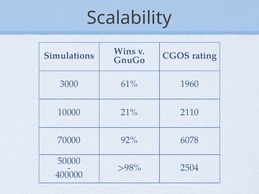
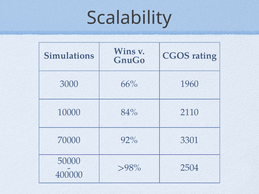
61%: 61% -> 66% (129, 84)
21%: 21% -> 84% (129, 112)
6078: 6078 -> 3301 (190, 140)
